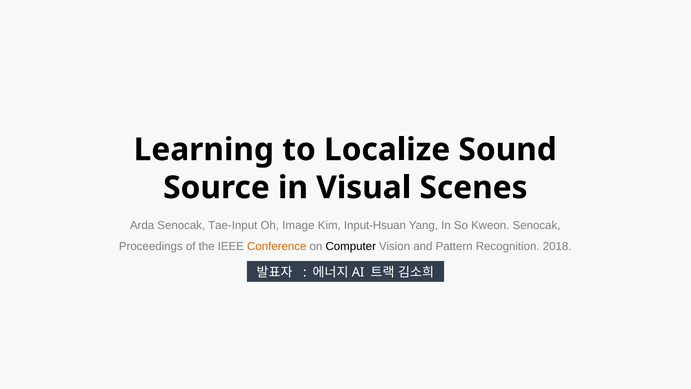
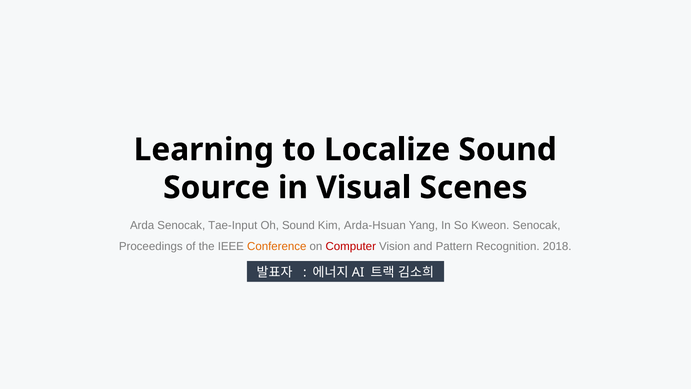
Oh Image: Image -> Sound (298, 225)
Input-Hsuan: Input-Hsuan -> Arda-Hsuan (375, 225)
Computer colour: black -> red (351, 246)
